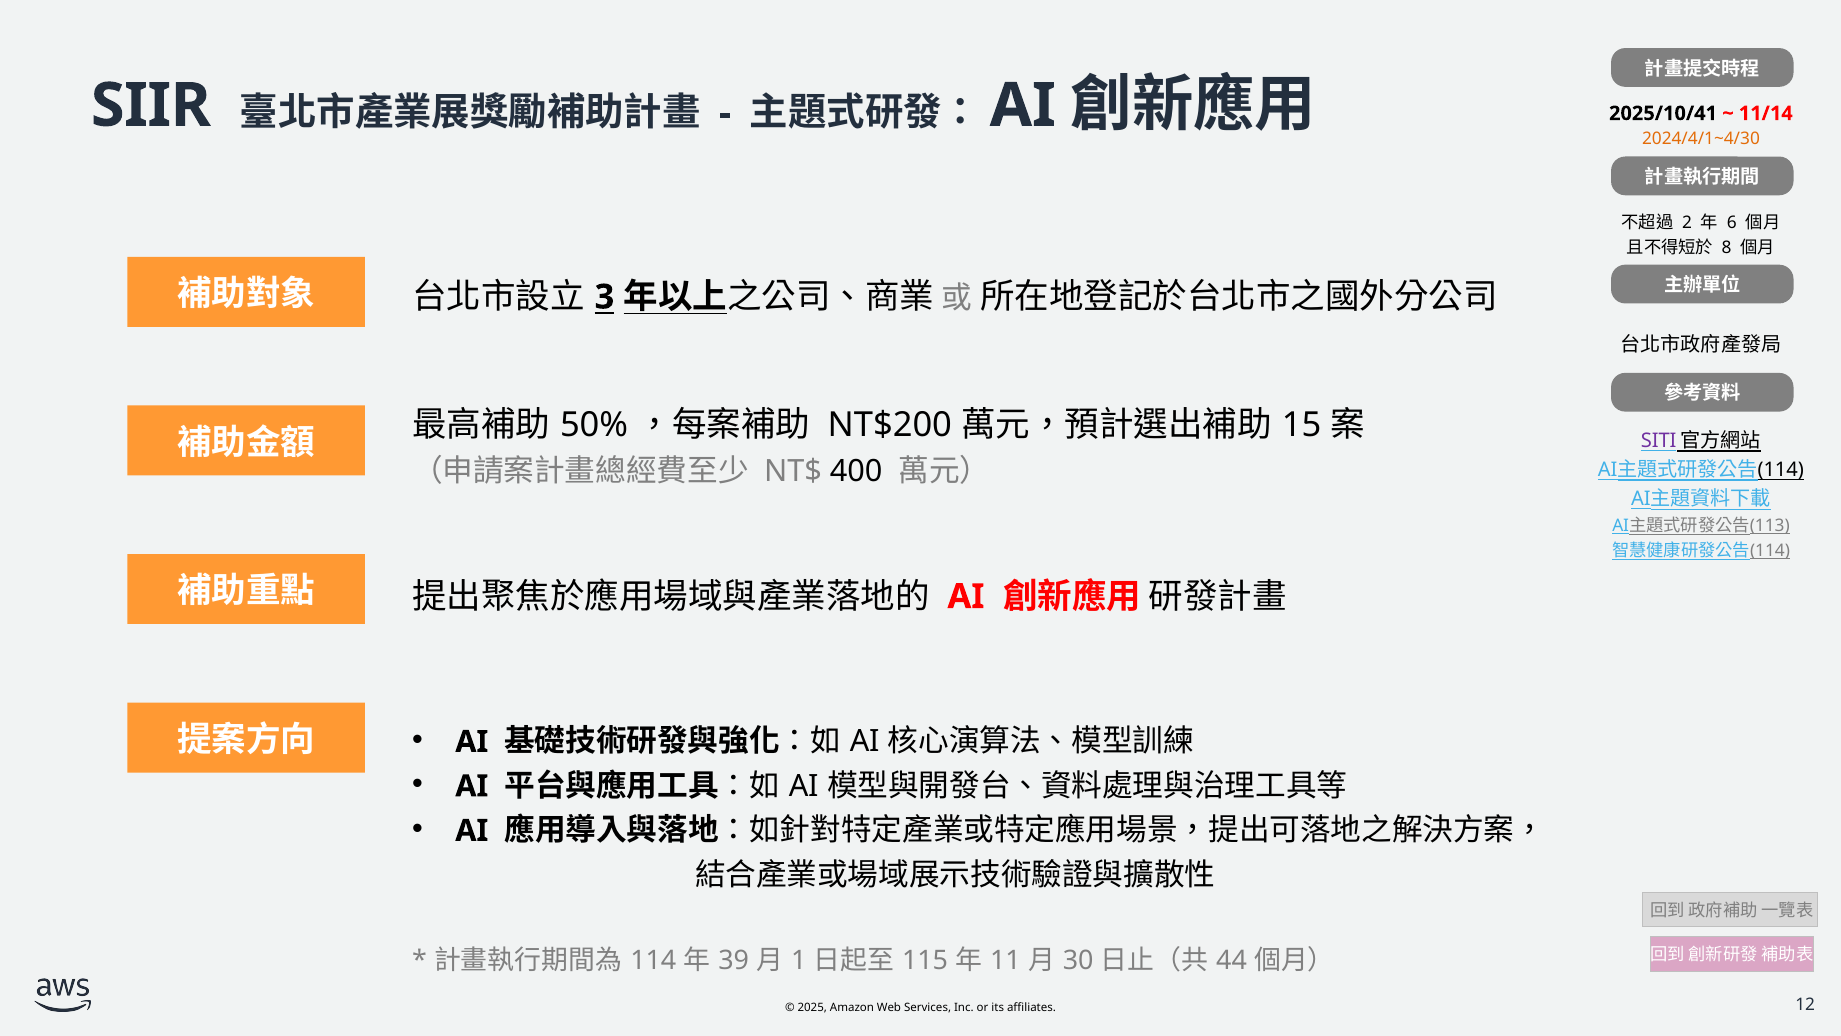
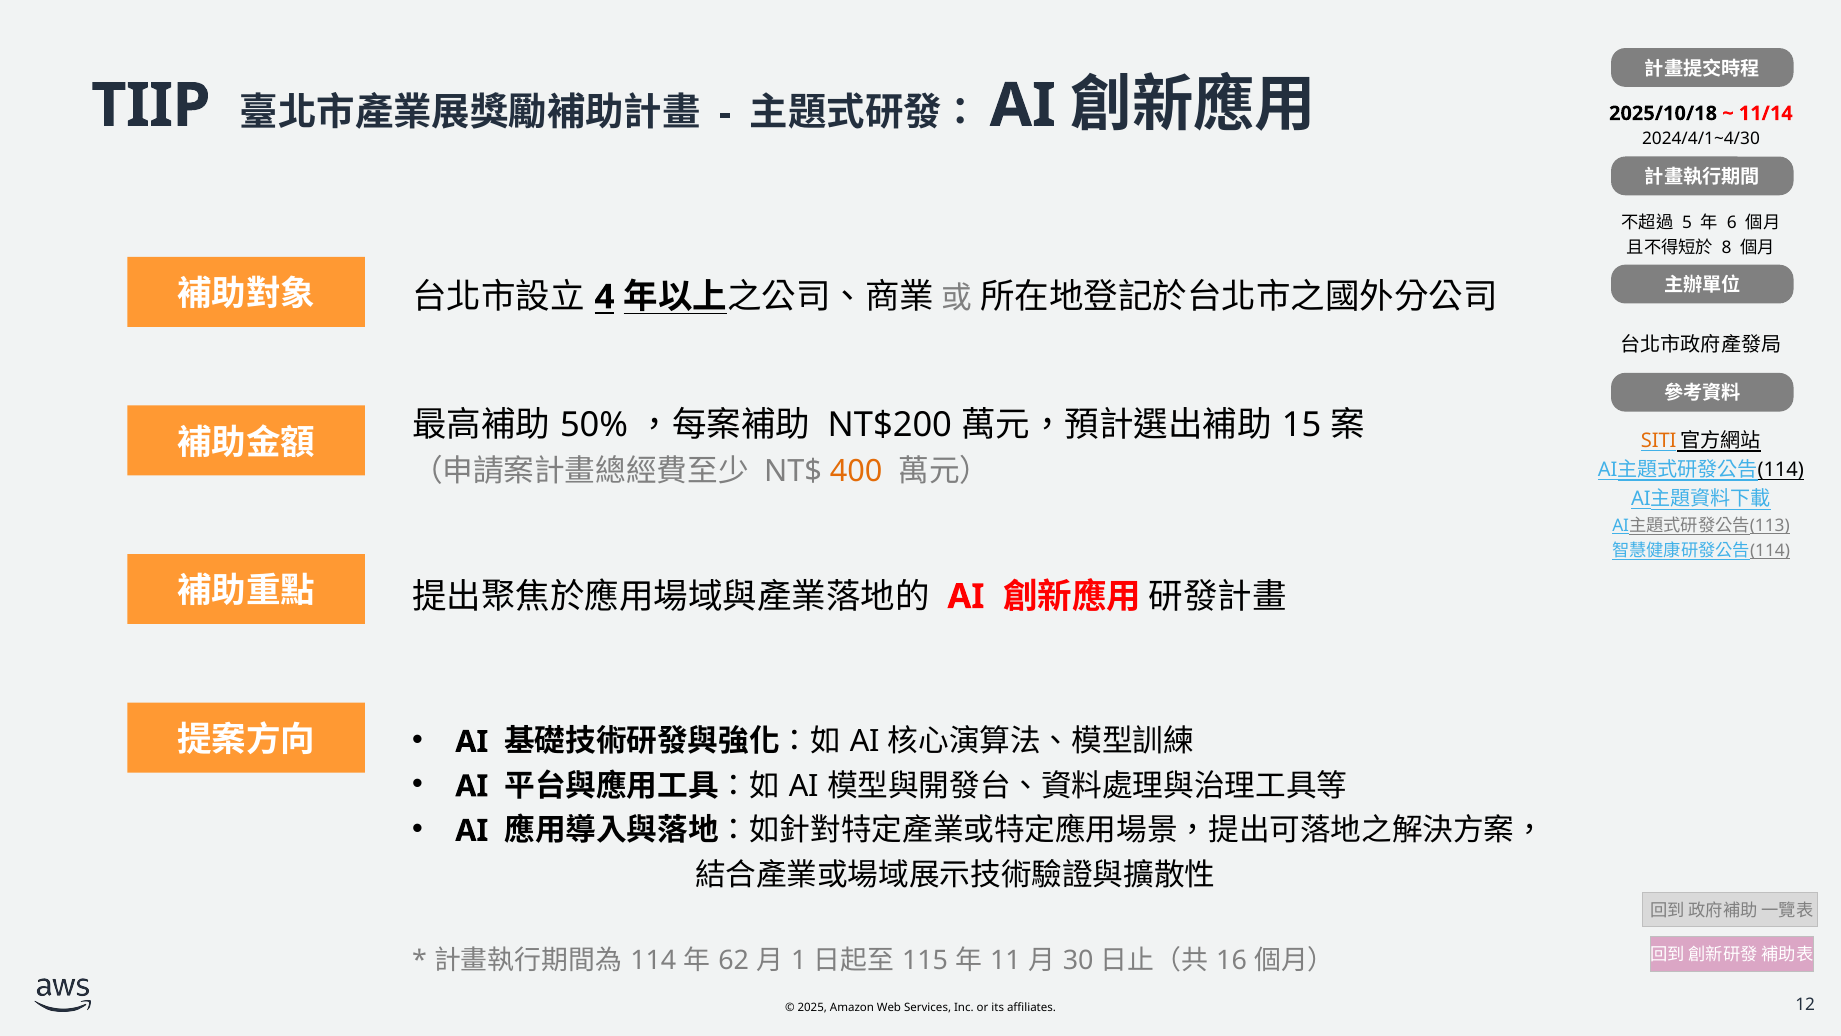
SIIR: SIIR -> TIIP (151, 106)
2025/10/41: 2025/10/41 -> 2025/10/18 (1663, 113)
2024/4/1~4/30 colour: orange -> black (1701, 139)
2: 2 -> 5 (1687, 222)
3: 3 -> 4 (605, 297)
SITI colour: purple -> orange (1659, 441)
400 colour: black -> orange (856, 471)
39: 39 -> 62 (734, 960)
44: 44 -> 16 (1232, 960)
